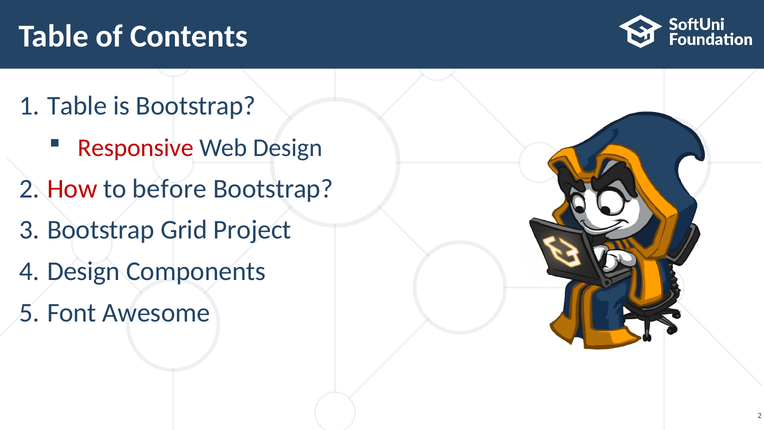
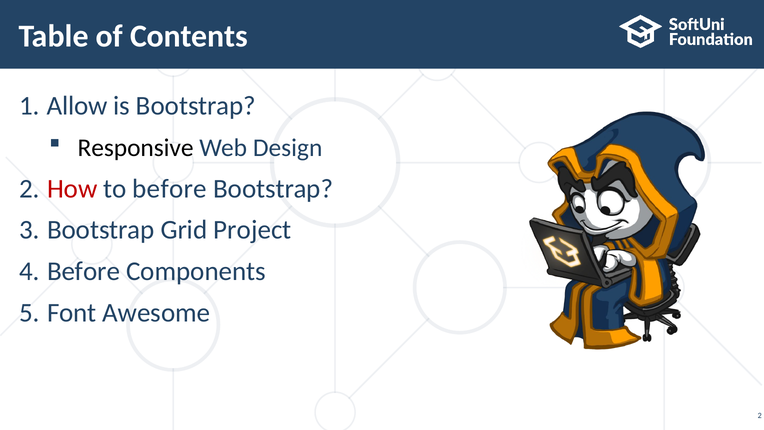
Table: Table -> Allow (77, 106)
Responsive colour: red -> black (136, 148)
Design: Design -> Before (84, 271)
